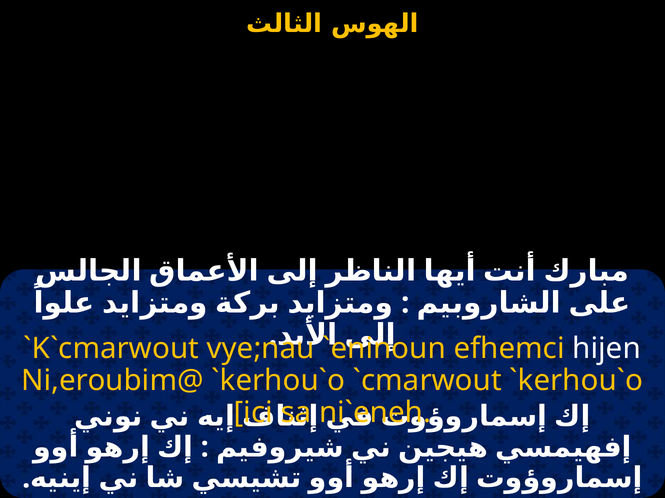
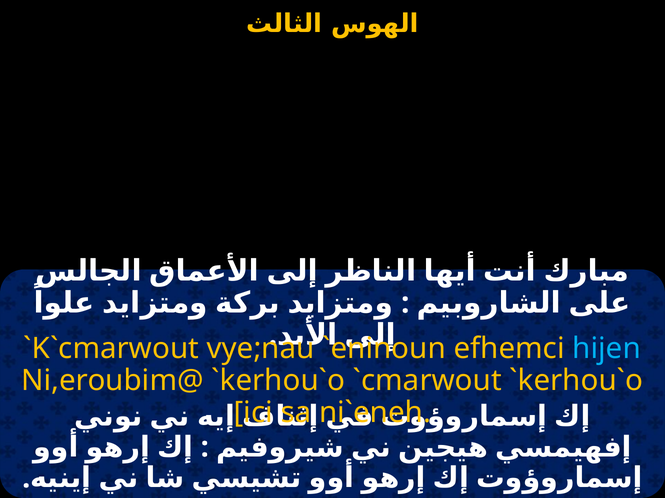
hijen colour: white -> light blue (607, 349)
